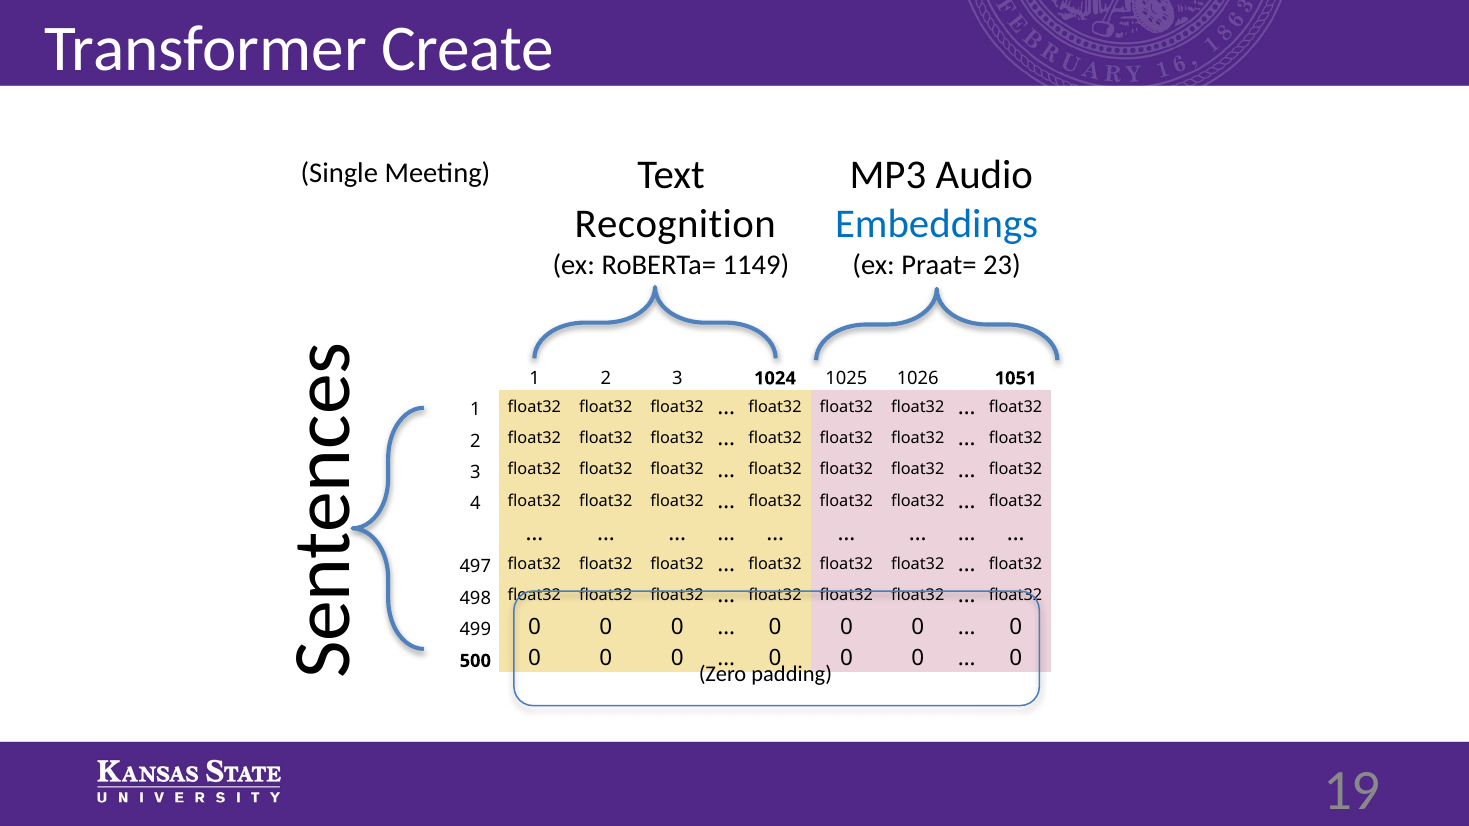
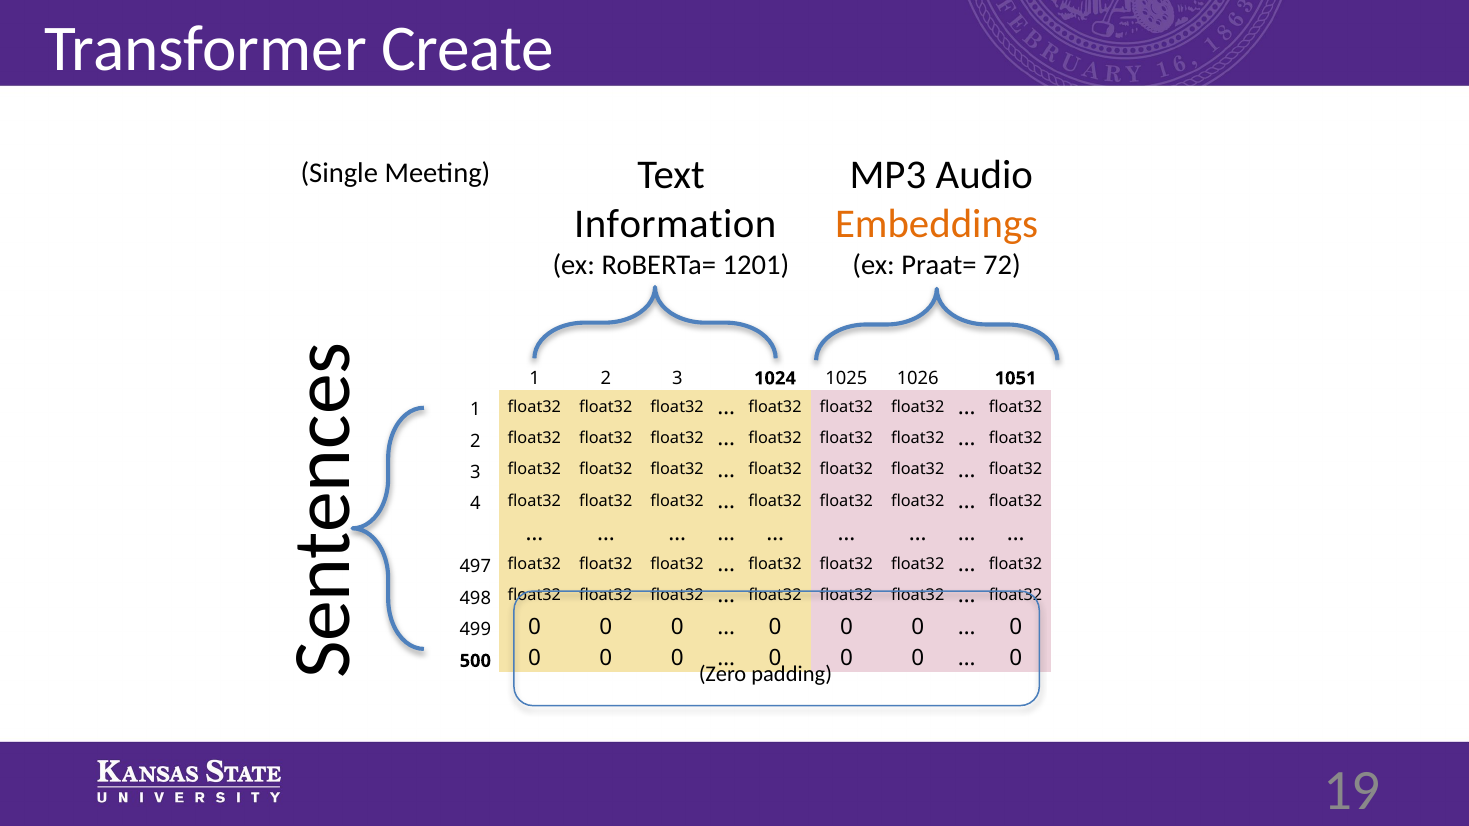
Recognition: Recognition -> Information (675, 224)
Embeddings colour: blue -> orange (937, 224)
1149: 1149 -> 1201 (756, 265)
23: 23 -> 72 (1002, 265)
